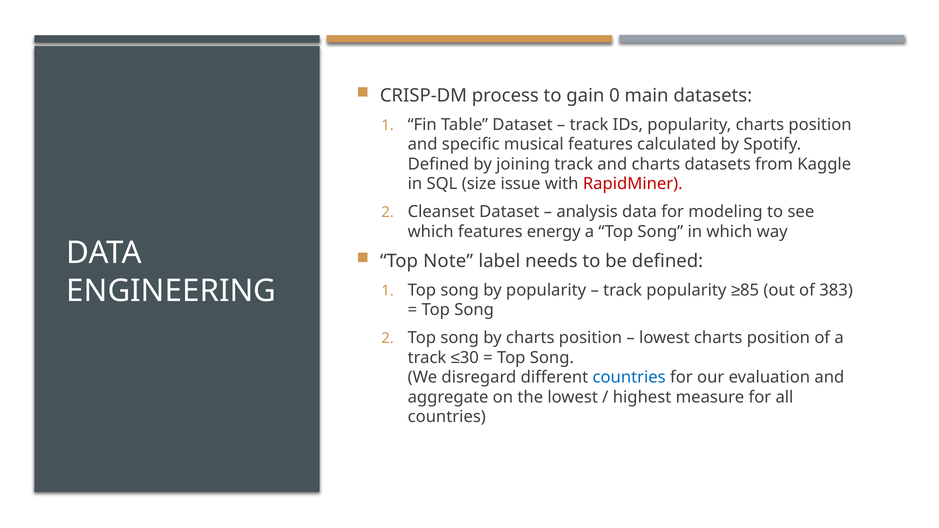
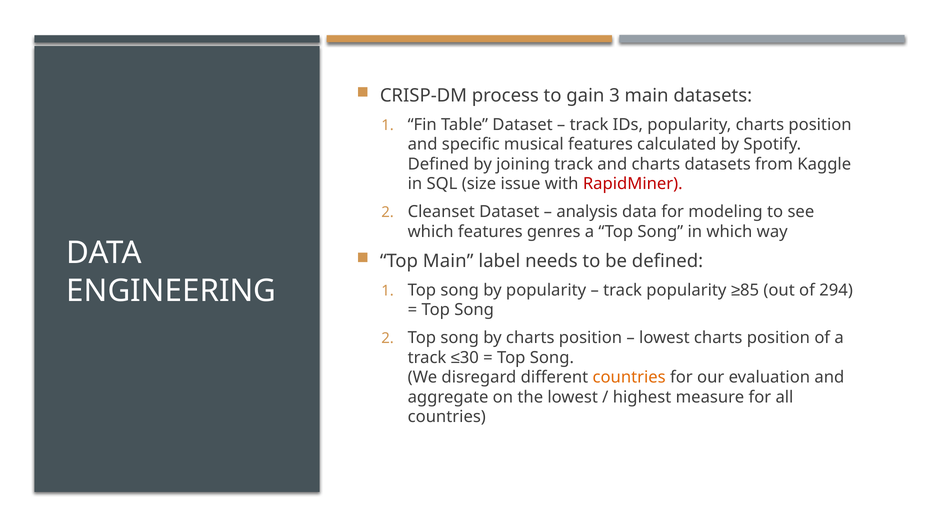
0: 0 -> 3 (614, 96)
energy: energy -> genres (554, 232)
Top Note: Note -> Main (448, 261)
383: 383 -> 294 (836, 290)
countries colour: blue -> orange (629, 377)
